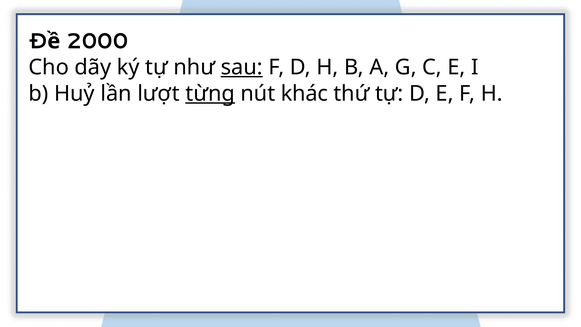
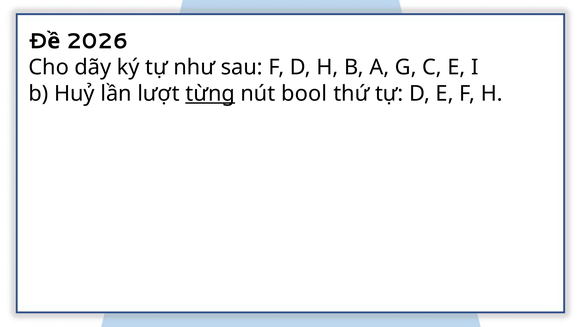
2000: 2000 -> 2026 (97, 41)
sau underline: present -> none (242, 67)
khác: khác -> bool (304, 93)
